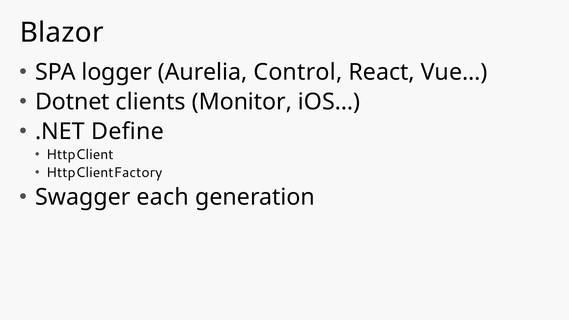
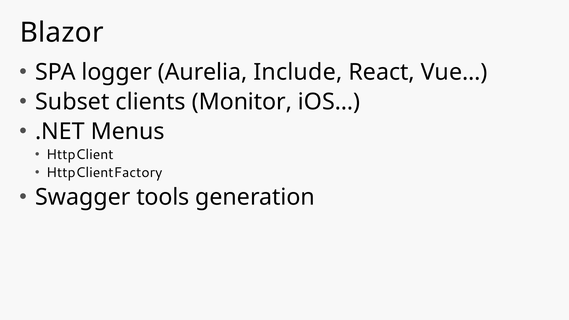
Control: Control -> Include (298, 72)
Dotnet: Dotnet -> Subset (72, 102)
Define: Define -> Menus (128, 132)
each: each -> tools (163, 197)
